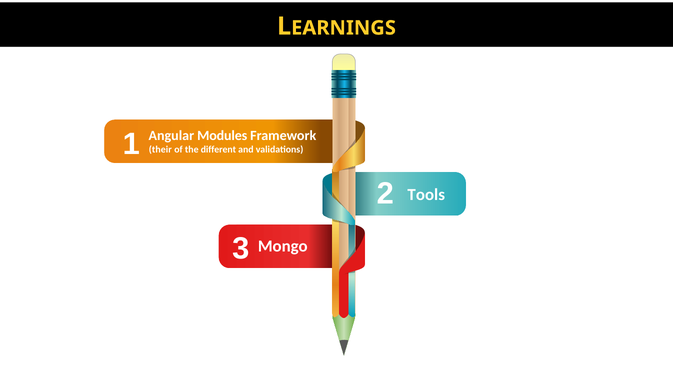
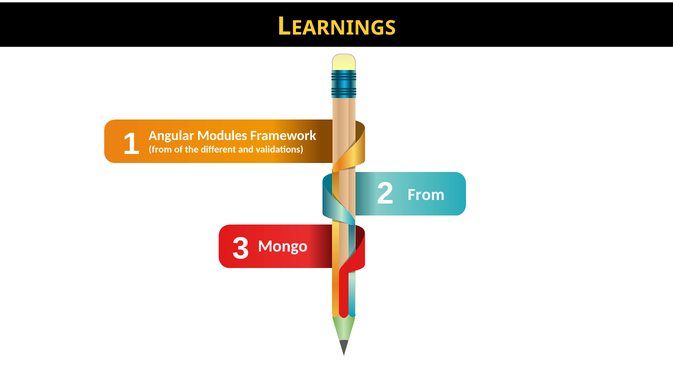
their: their -> from (160, 150)
Tools: Tools -> From (426, 195)
